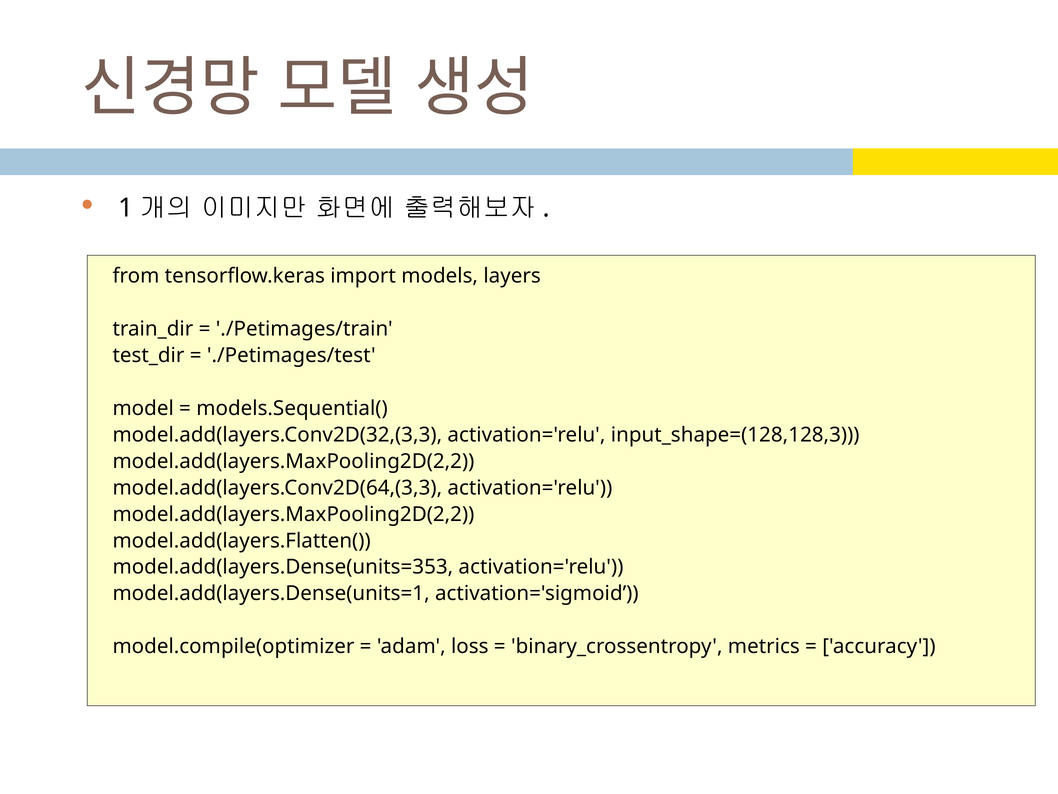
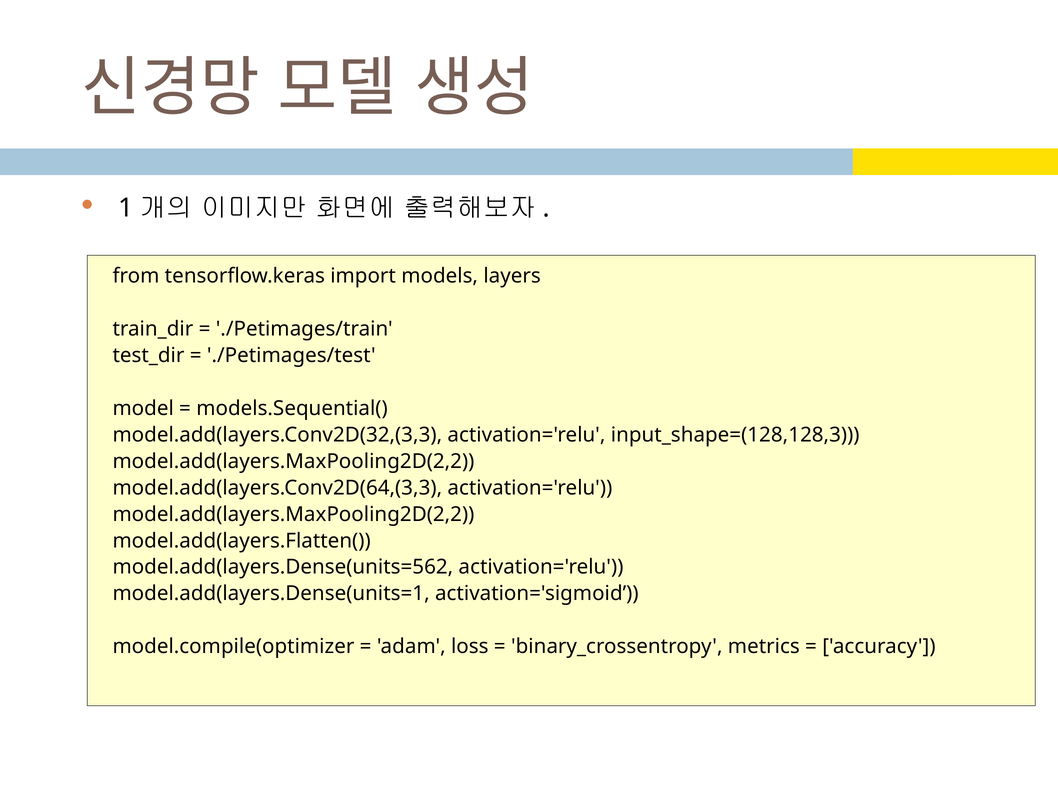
model.add(layers.Dense(units=353: model.add(layers.Dense(units=353 -> model.add(layers.Dense(units=562 (283, 567)
